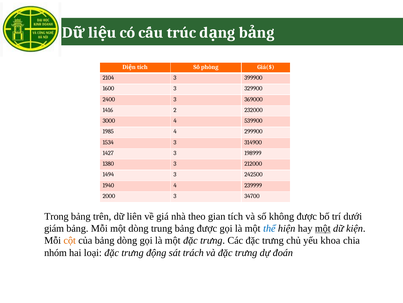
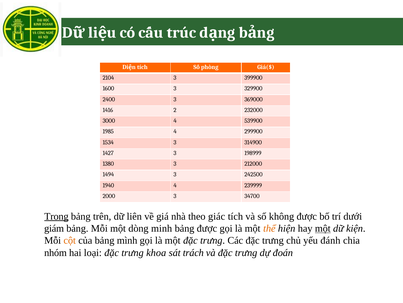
Trong underline: none -> present (56, 216)
gian: gian -> giác (217, 216)
trung: trung -> minh (162, 228)
thể colour: blue -> orange (269, 228)
bảng dòng: dòng -> mình (127, 240)
khoa: khoa -> đánh (330, 240)
động: động -> khoa (156, 252)
